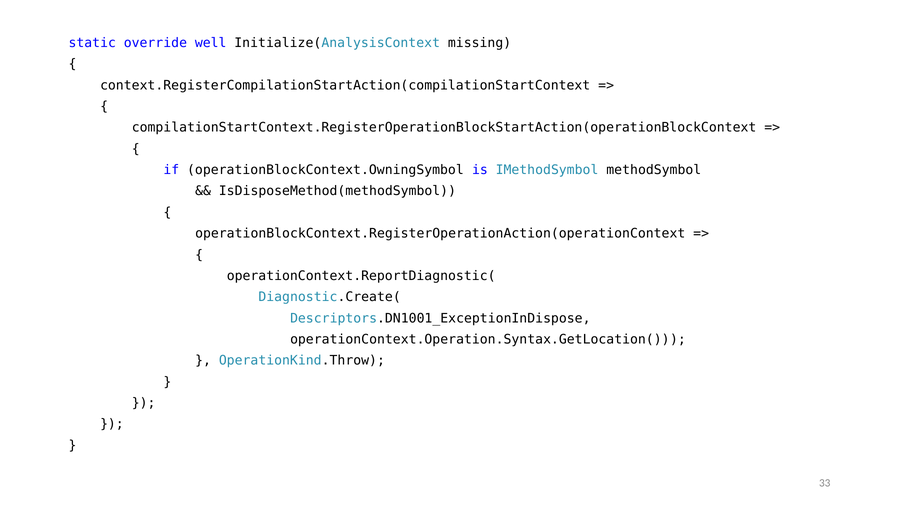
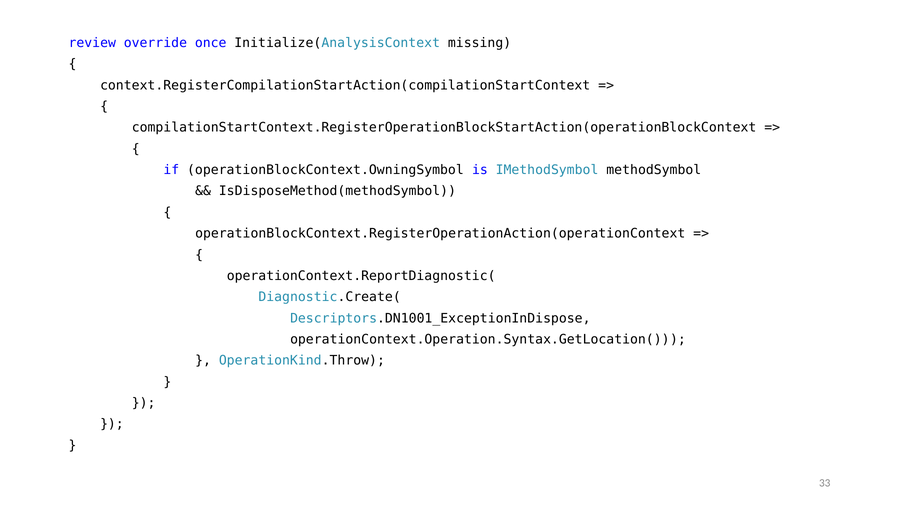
static: static -> review (92, 43)
well: well -> once (211, 43)
